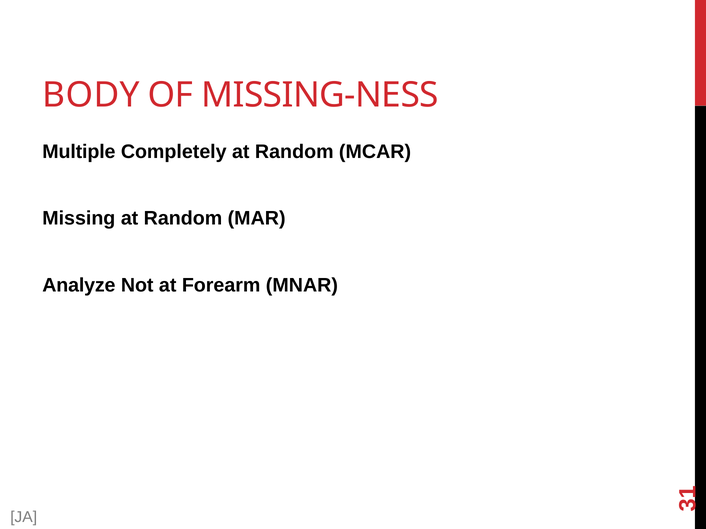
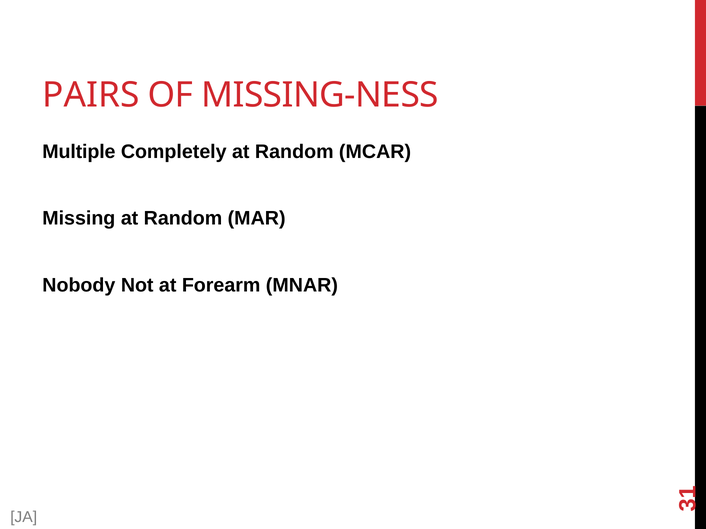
BODY: BODY -> PAIRS (91, 95)
Analyze: Analyze -> Nobody (79, 285)
